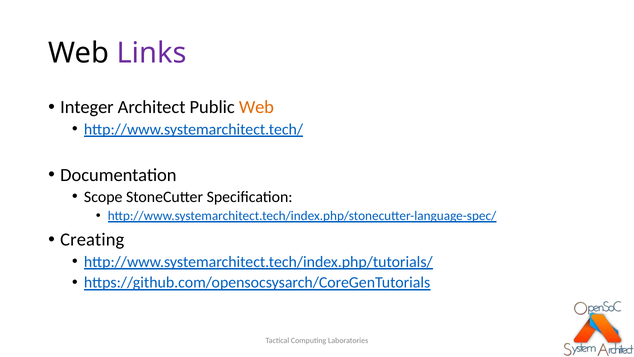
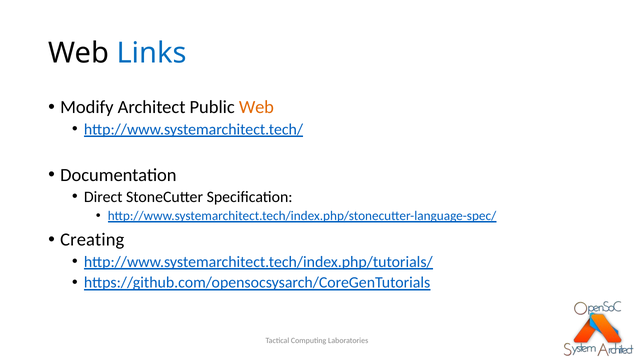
Links colour: purple -> blue (152, 53)
Integer: Integer -> Modify (87, 107)
Scope: Scope -> Direct (103, 197)
